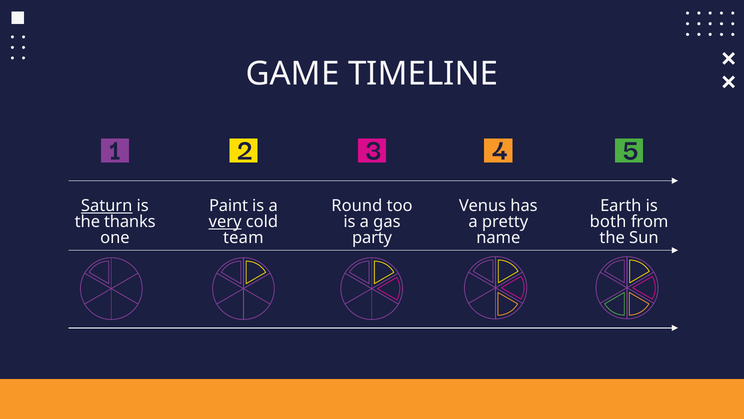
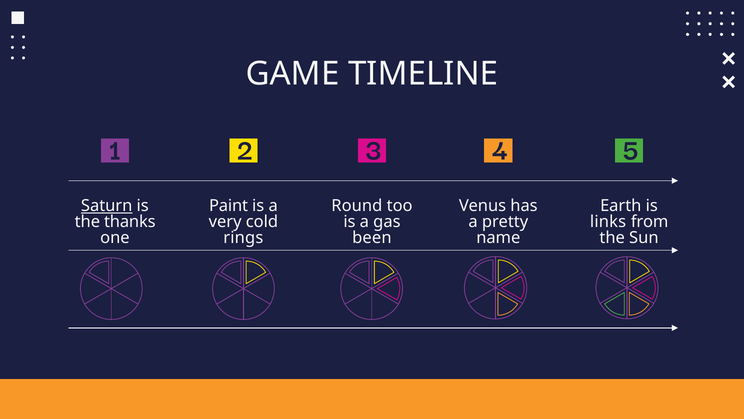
very underline: present -> none (225, 221)
both: both -> links (608, 221)
team: team -> rings (243, 237)
party: party -> been (372, 237)
